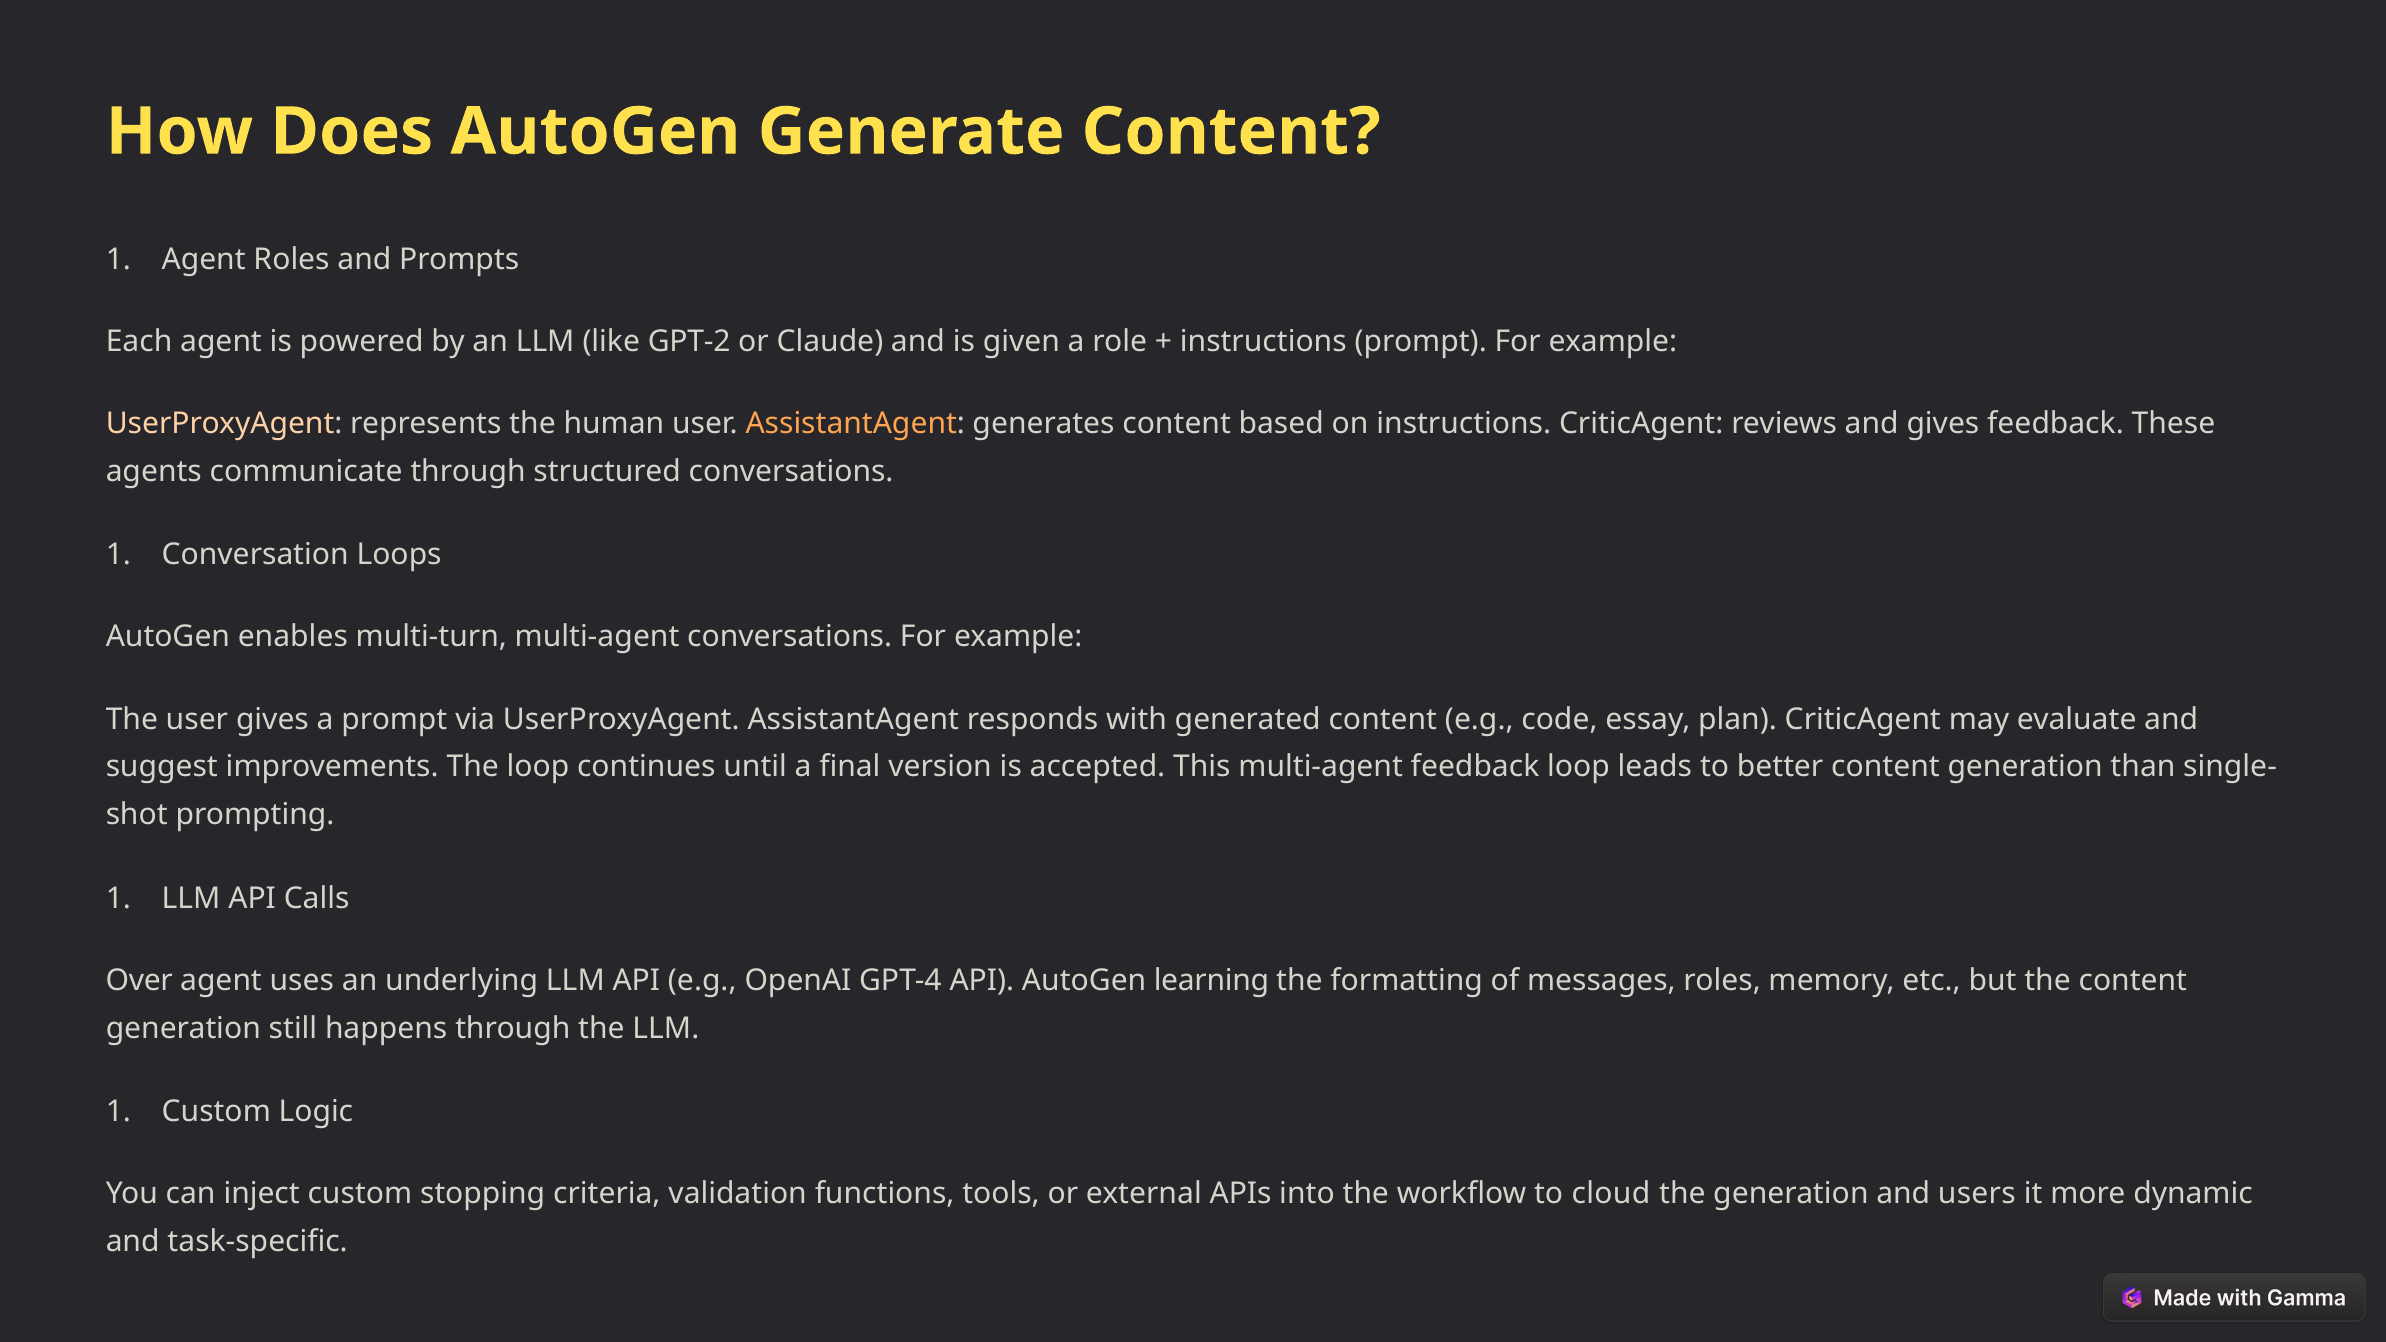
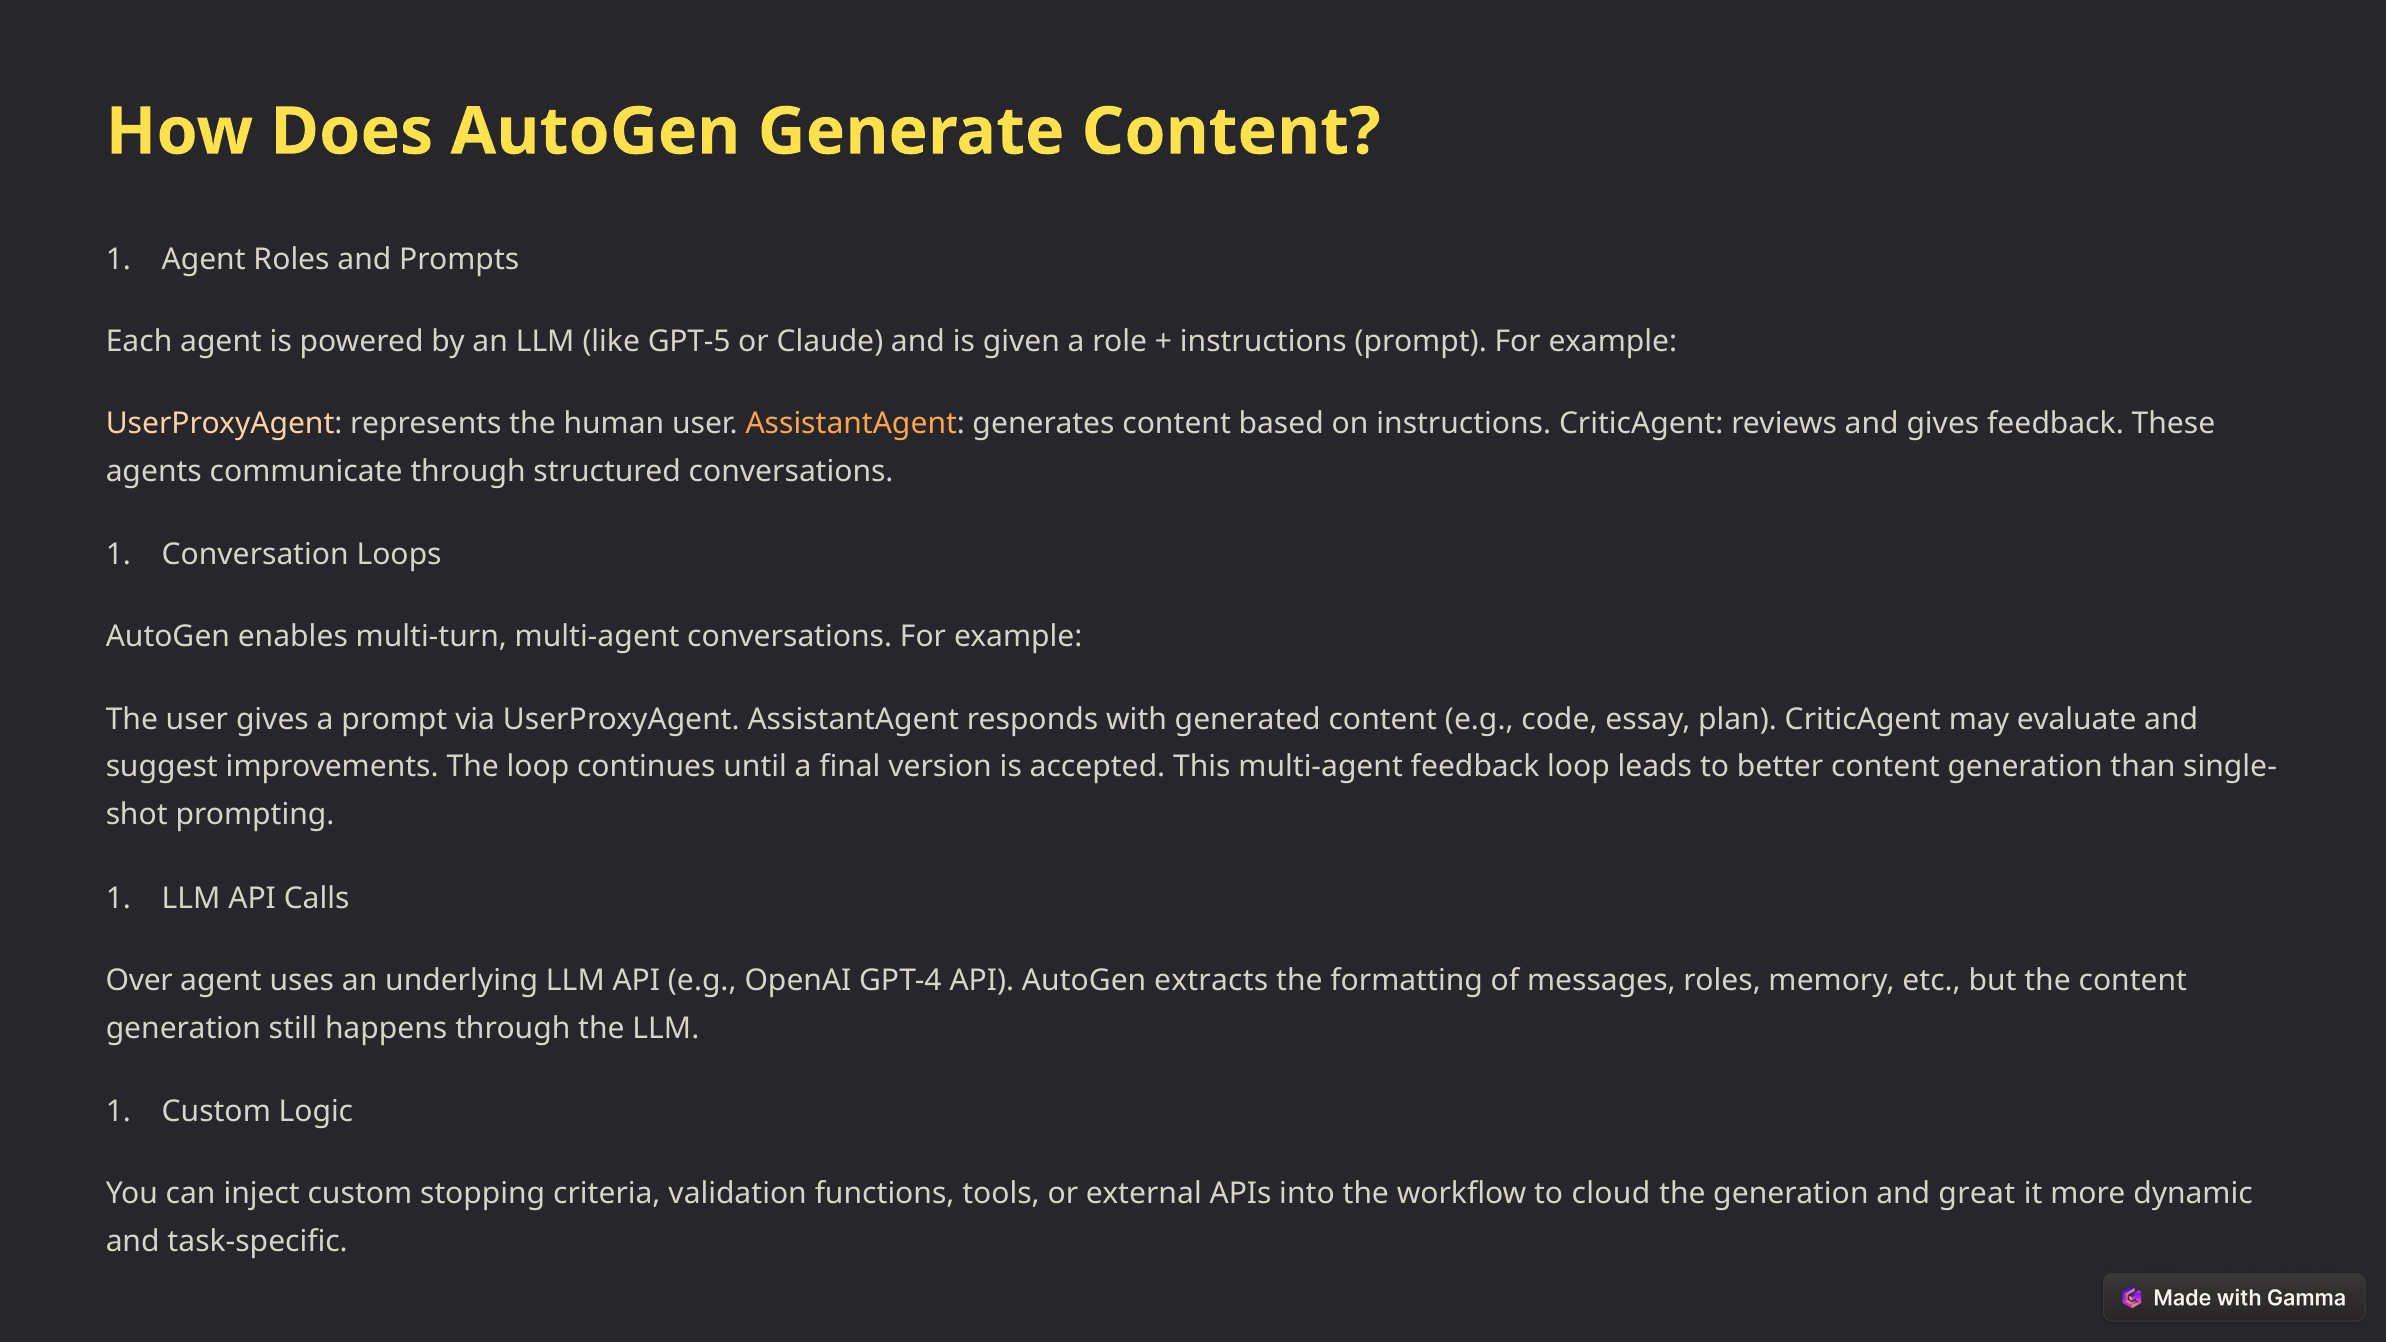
GPT-2: GPT-2 -> GPT-5 (689, 342)
learning: learning -> extracts (1211, 981)
users: users -> great (1977, 1194)
